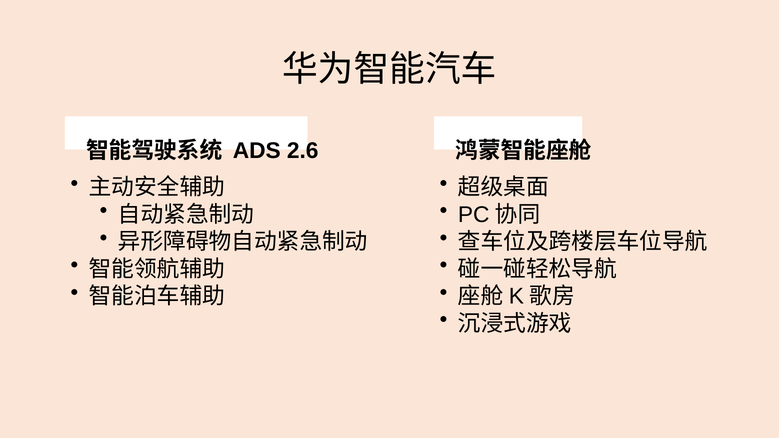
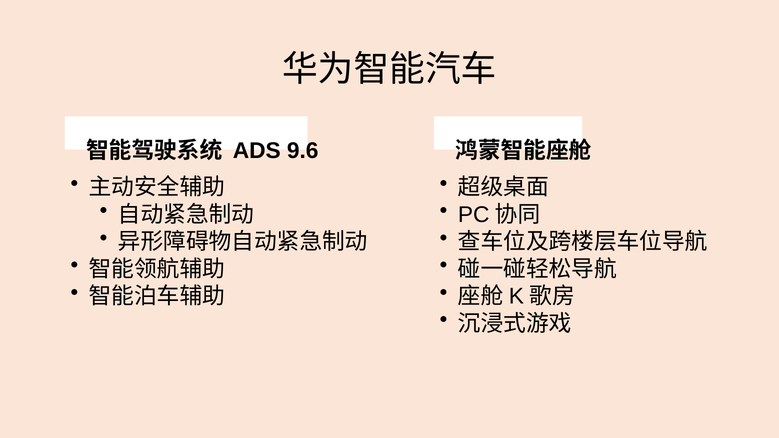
2.6: 2.6 -> 9.6 (303, 151)
